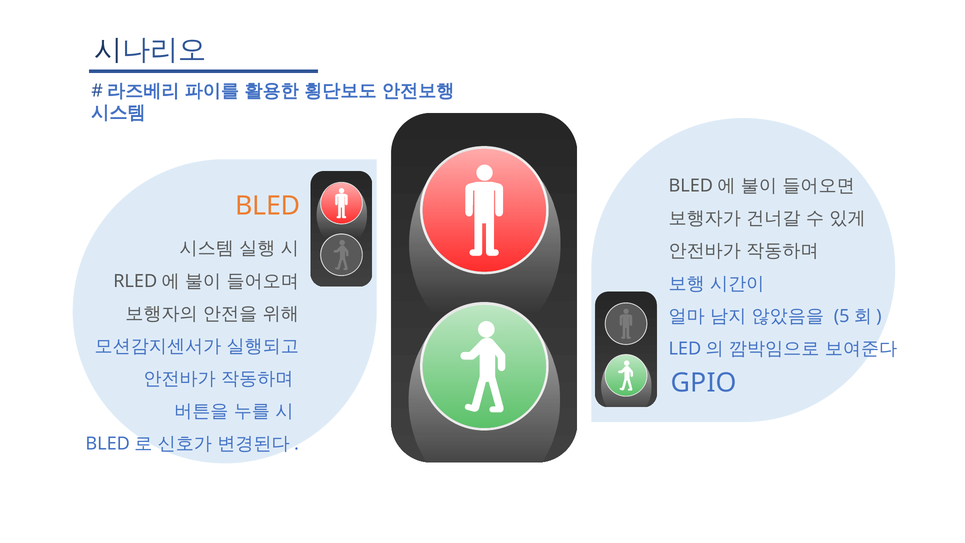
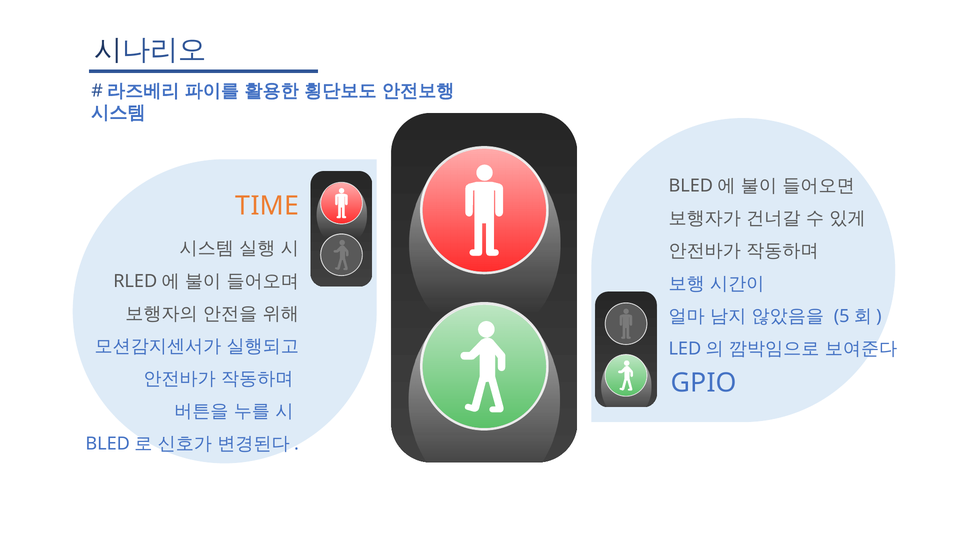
BLED: BLED -> TIME (267, 206)
